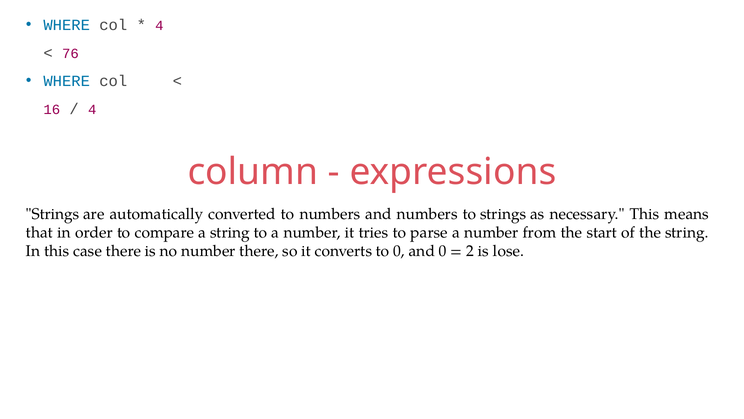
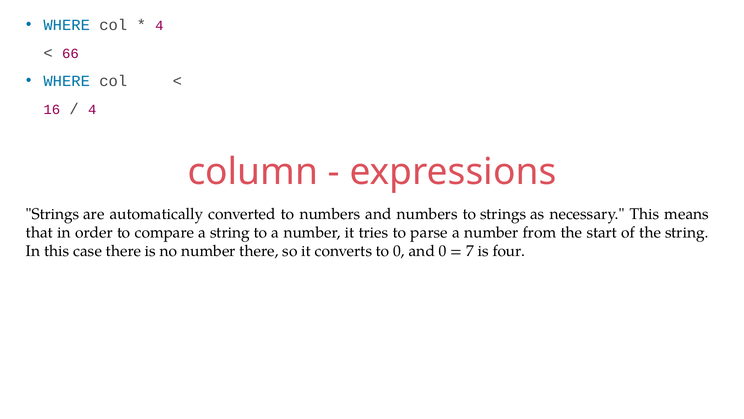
76: 76 -> 66 (70, 54)
2: 2 -> 7 (470, 251)
lose: lose -> four (509, 251)
